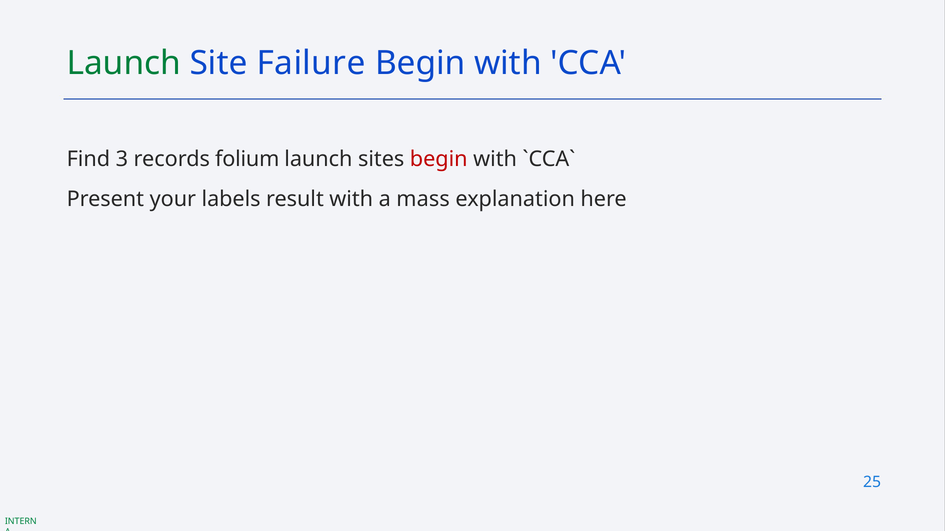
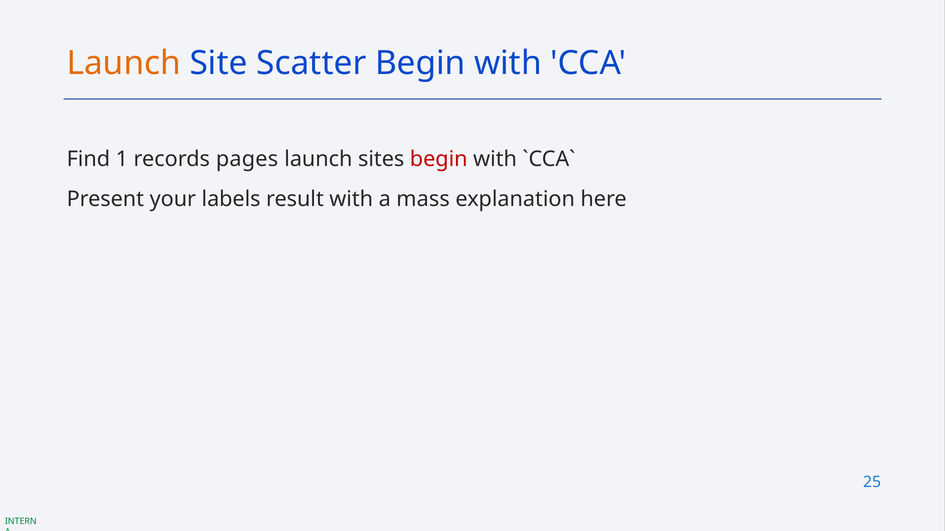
Launch colour: green -> orange (124, 63)
Failure: Failure -> Scatter (311, 63)
3: 3 -> 1 (122, 159)
folium: folium -> pages (247, 159)
